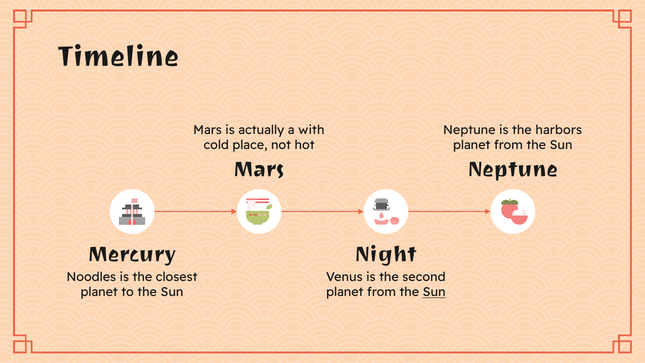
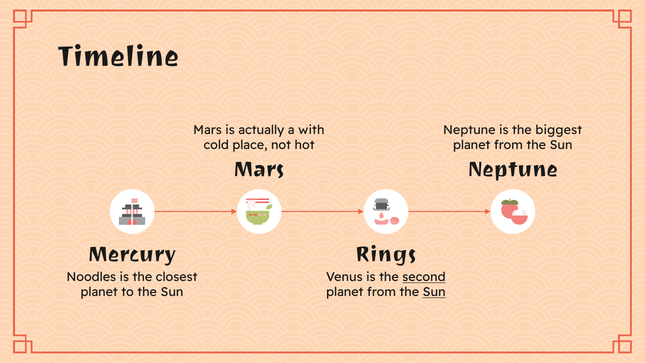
harbors: harbors -> biggest (559, 130)
Night: Night -> Rings (386, 252)
second underline: none -> present (424, 277)
